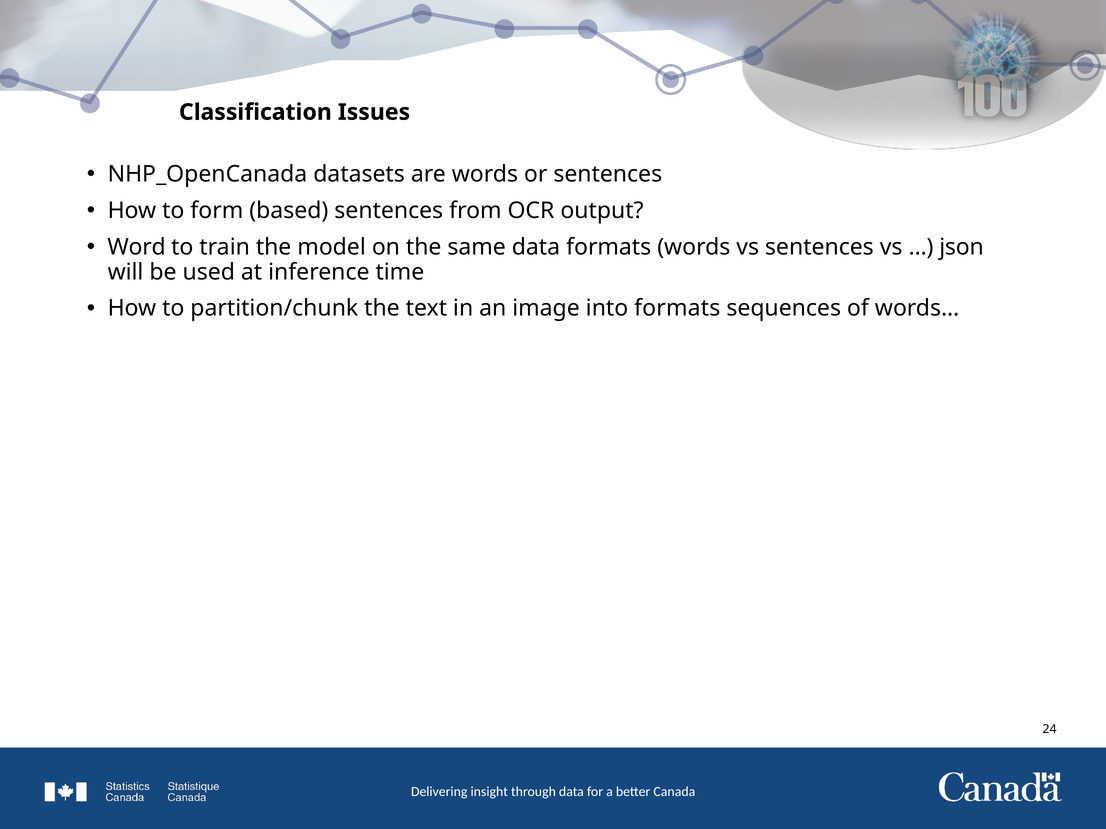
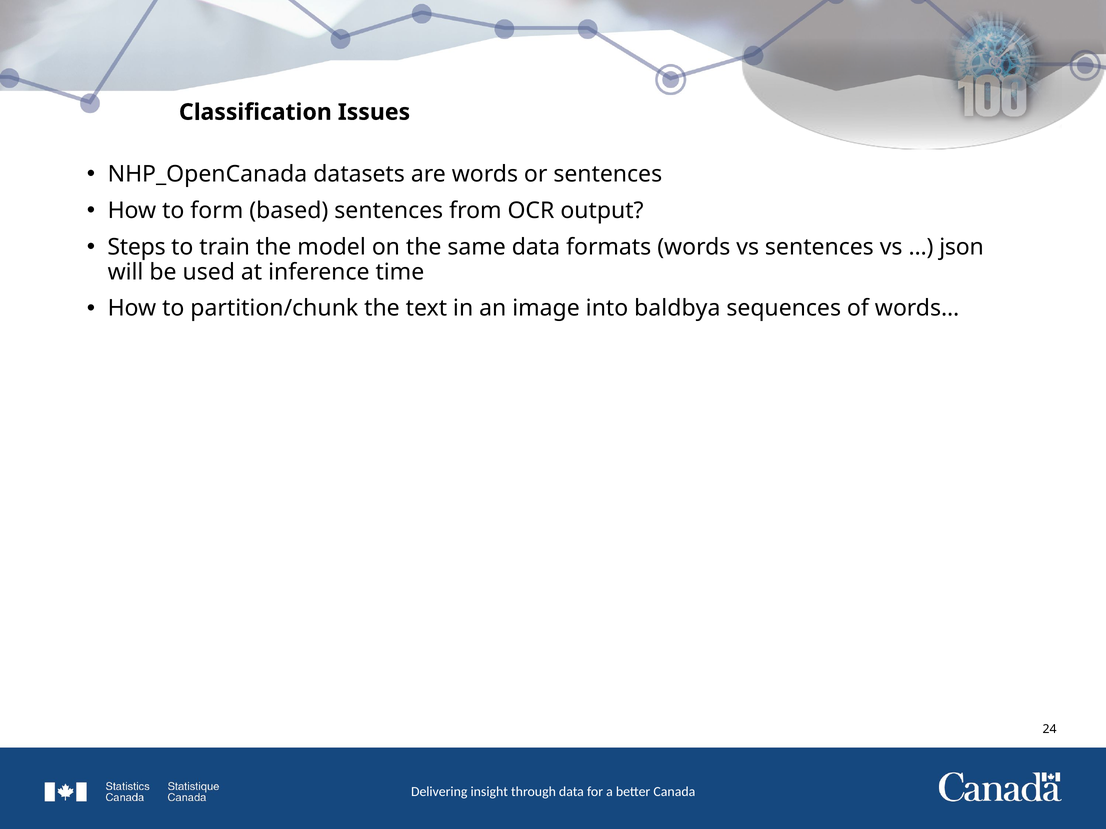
Word: Word -> Steps (137, 247)
into formats: formats -> baldbya (677, 309)
